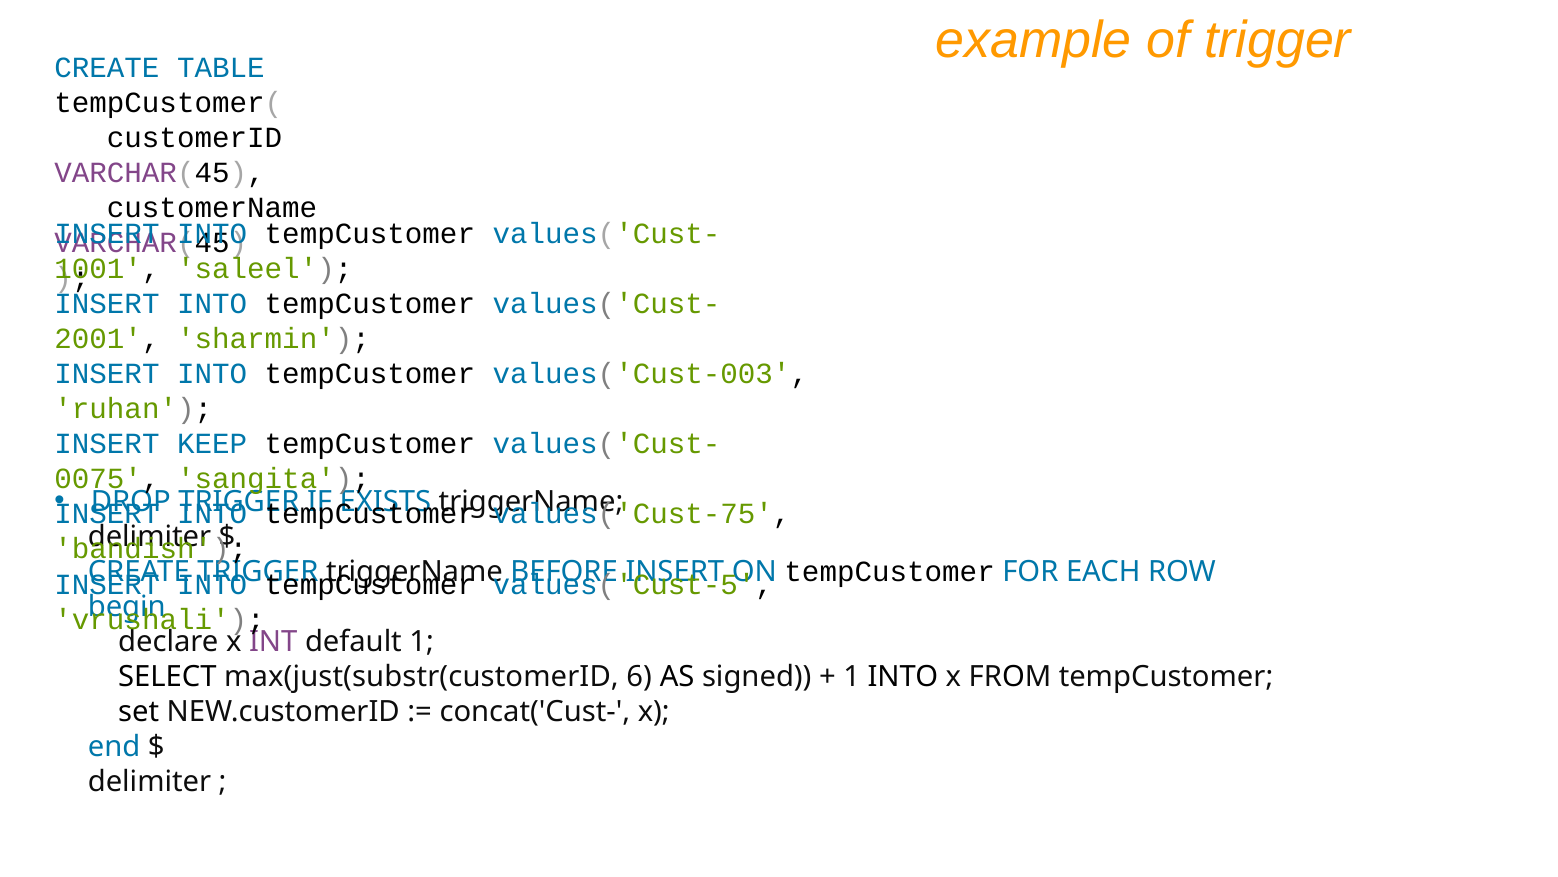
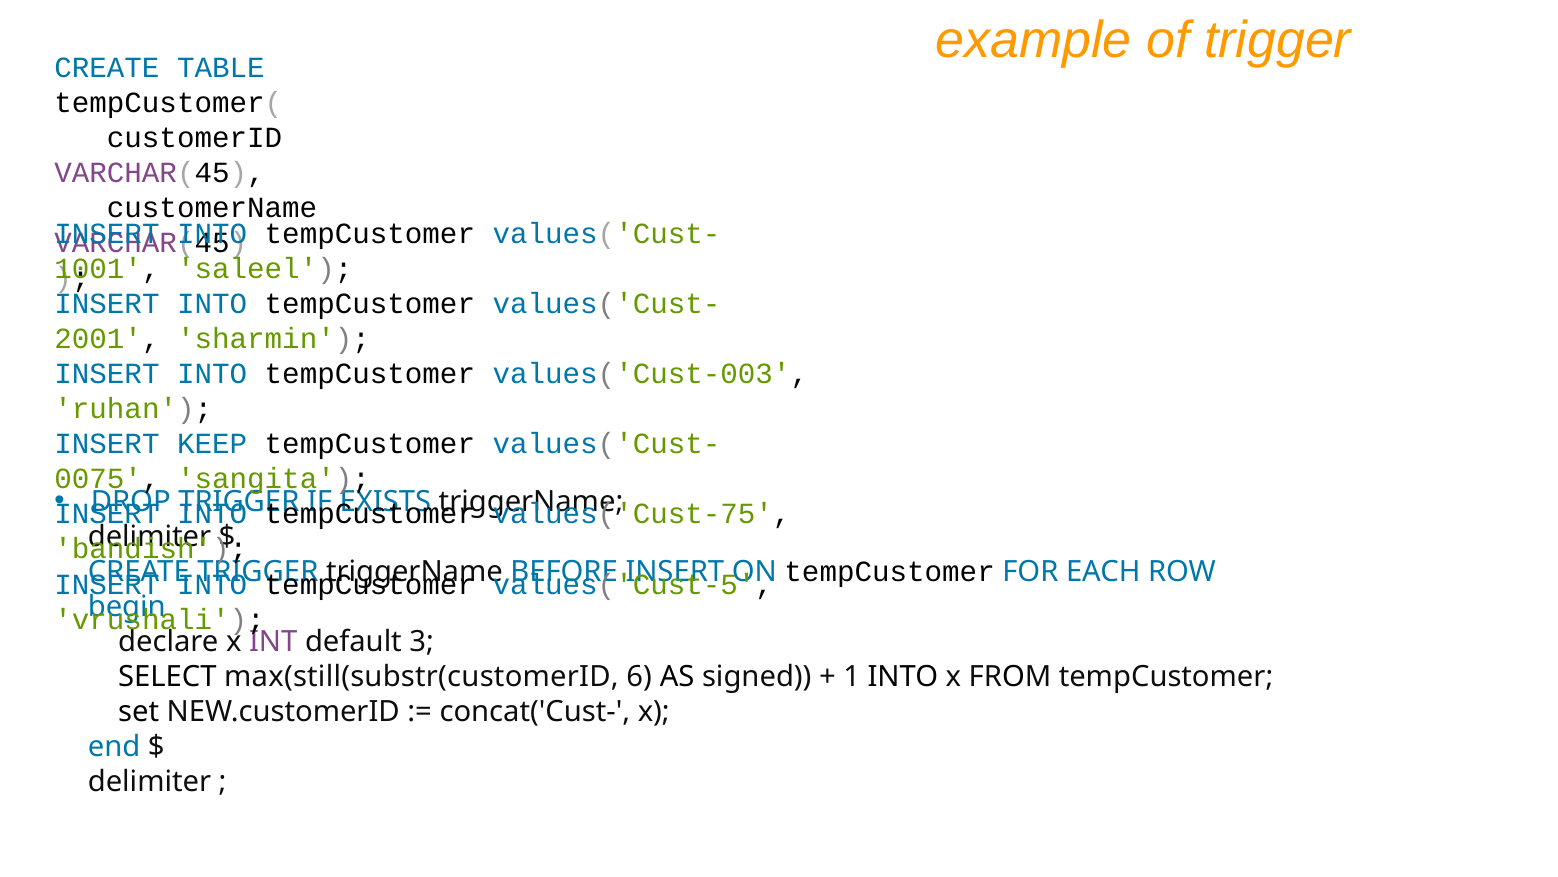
default 1: 1 -> 3 (422, 641)
max(just(substr(customerID: max(just(substr(customerID -> max(still(substr(customerID (421, 676)
